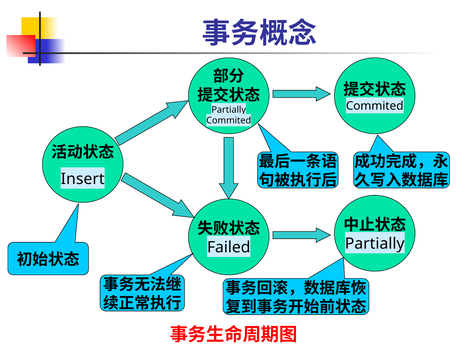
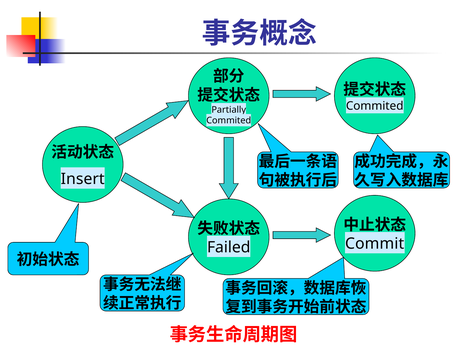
Partially: Partially -> Commit (375, 244)
